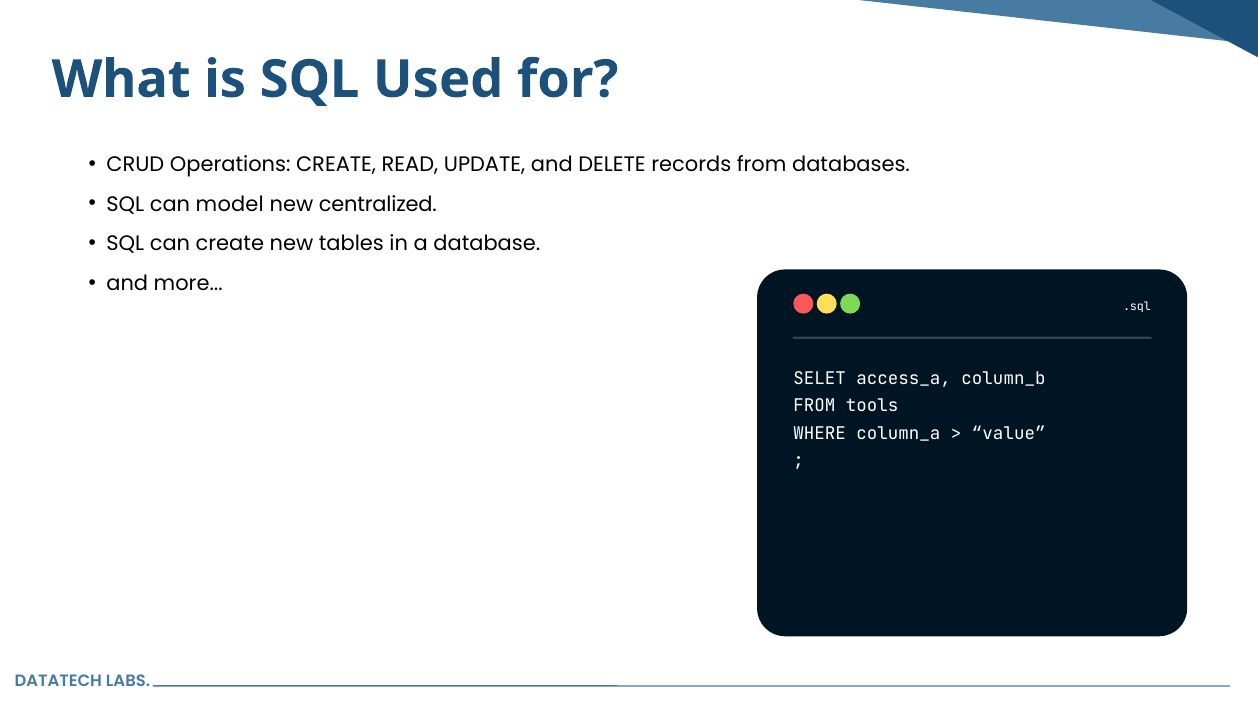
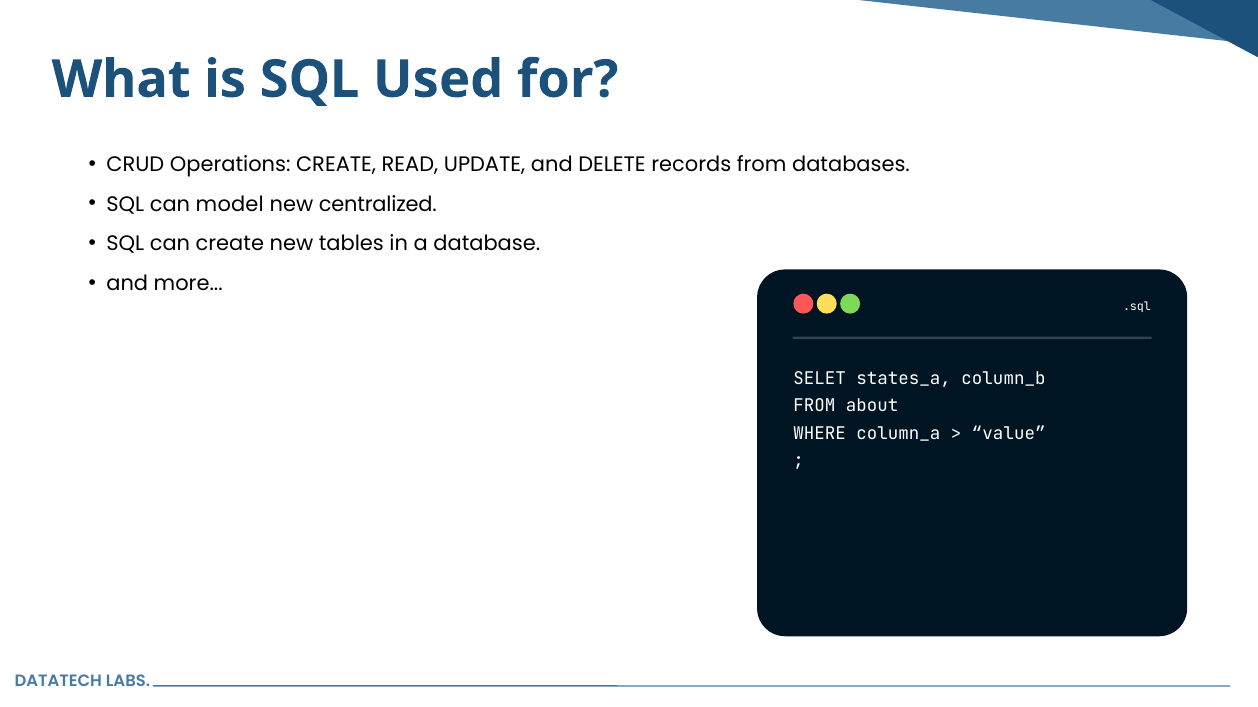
access_a: access_a -> states_a (904, 379)
tools: tools -> about (872, 406)
